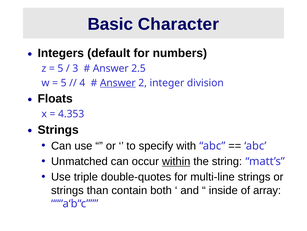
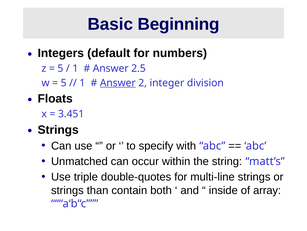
Character: Character -> Beginning (179, 24)
3: 3 -> 1 (75, 68)
4: 4 -> 1 (82, 83)
4.353: 4.353 -> 3.451 (71, 114)
within underline: present -> none (176, 161)
